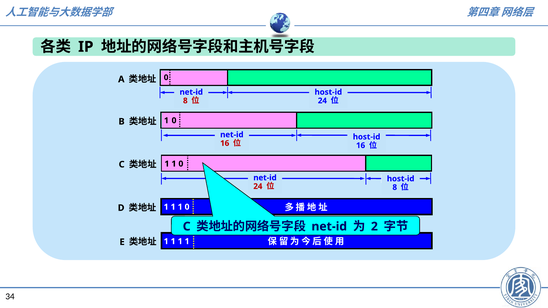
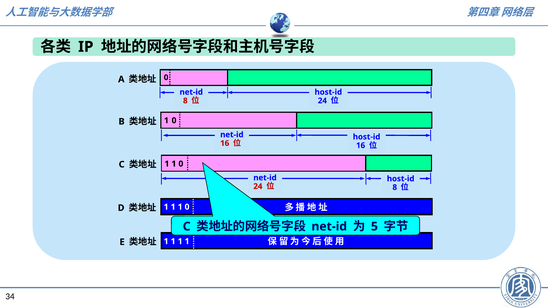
2: 2 -> 5 (374, 227)
